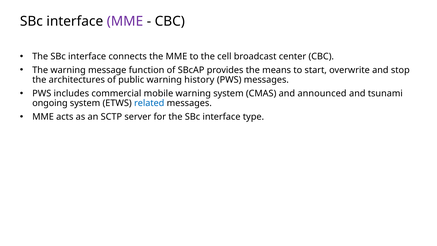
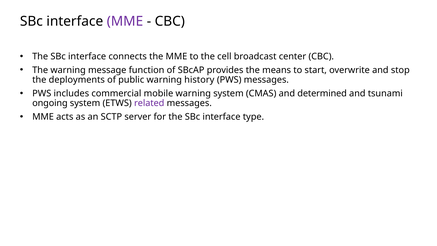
architectures: architectures -> deployments (77, 80)
announced: announced -> determined (322, 93)
related colour: blue -> purple (149, 103)
